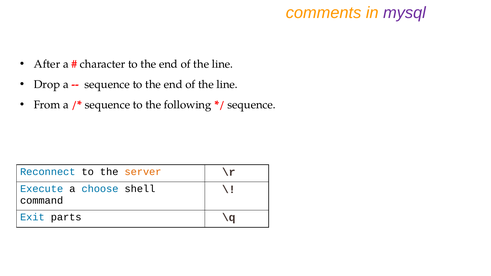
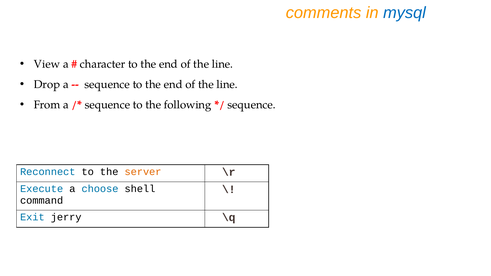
mysql colour: purple -> blue (405, 13)
After: After -> View (47, 64)
parts: parts -> jerry (66, 217)
